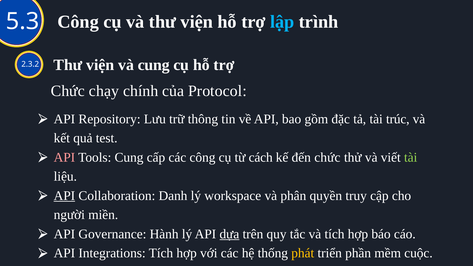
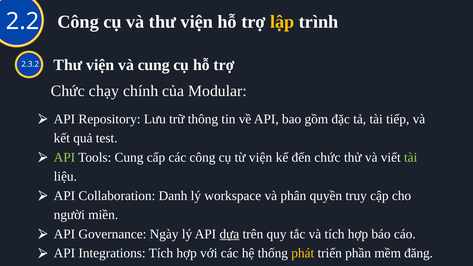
lập colour: light blue -> yellow (282, 22)
5.3: 5.3 -> 2.2 (23, 21)
Protocol: Protocol -> Modular (217, 91)
trúc: trúc -> tiếp (398, 119)
API colour: pink -> light green (64, 157)
từ cách: cách -> viện (261, 157)
API underline: present -> none (64, 196)
Hành: Hành -> Ngày (164, 234)
cuộc: cuộc -> đăng (419, 253)
